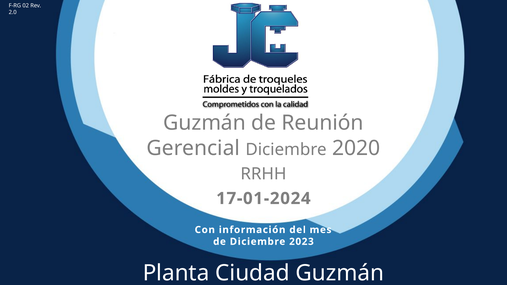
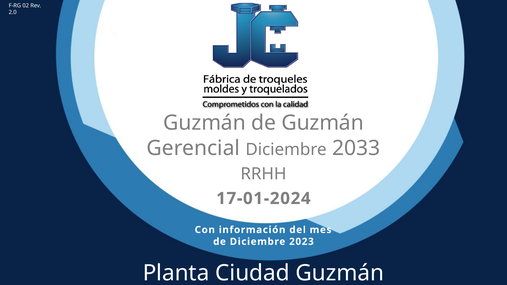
de Reunión: Reunión -> Guzmán (323, 123)
2020: 2020 -> 2033 (356, 148)
